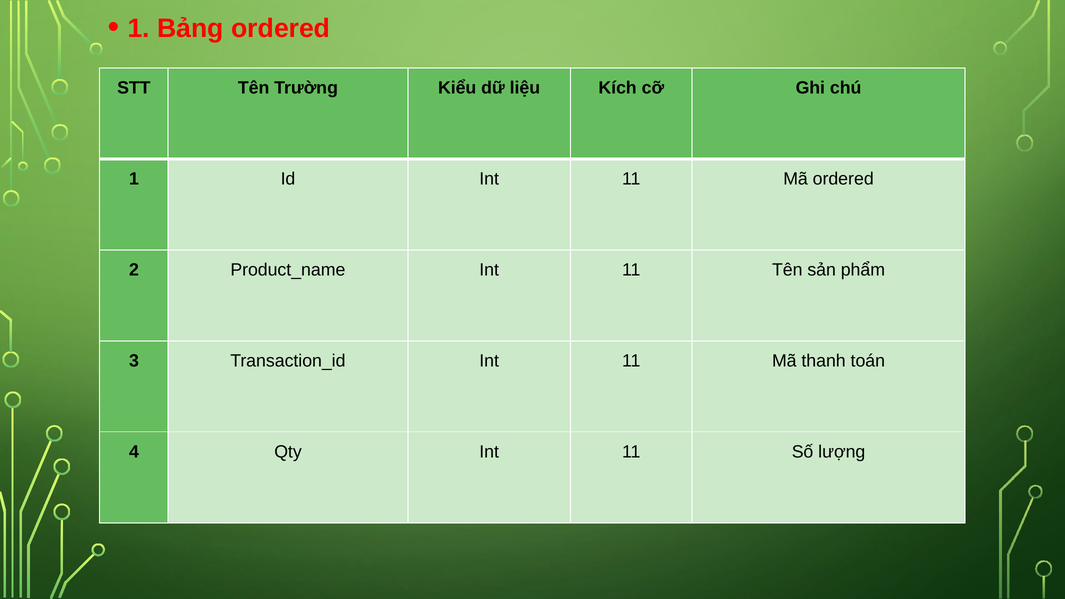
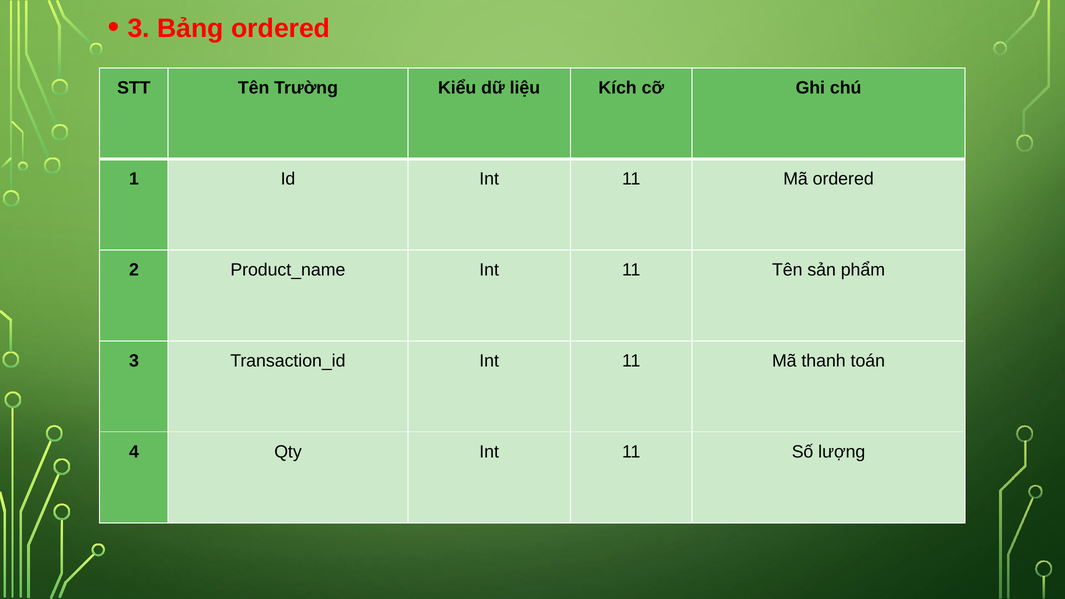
1: 1 -> 3 (139, 28)
